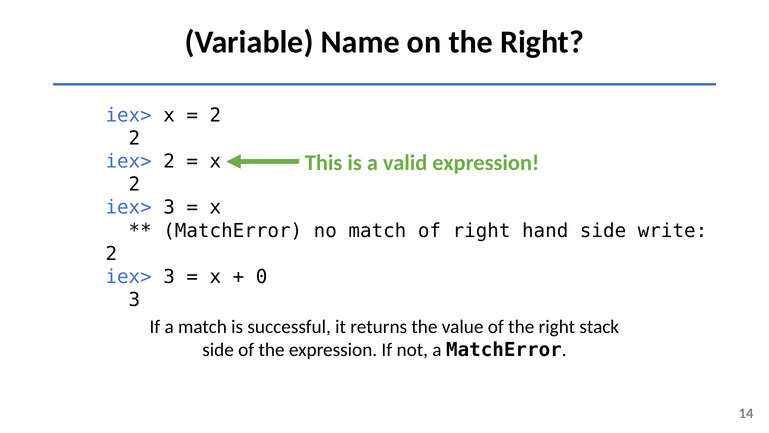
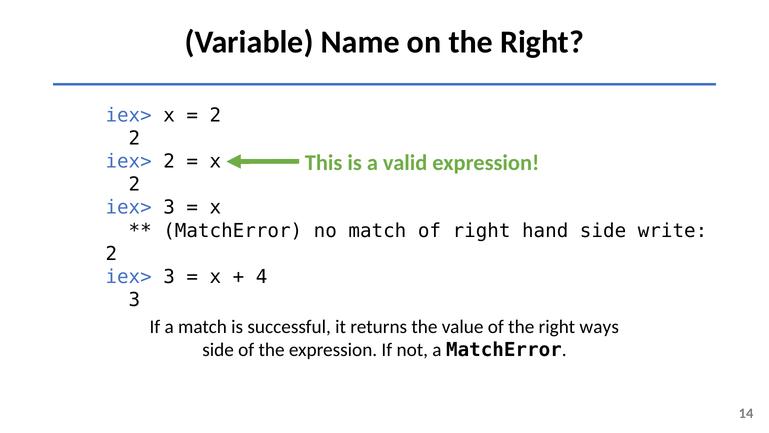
0: 0 -> 4 (262, 277)
stack: stack -> ways (599, 327)
